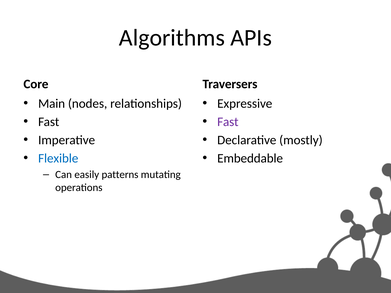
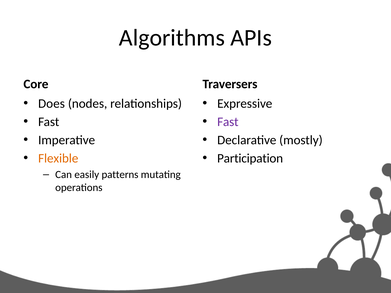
Main: Main -> Does (52, 104)
Flexible colour: blue -> orange (58, 158)
Embeddable: Embeddable -> Participation (250, 158)
